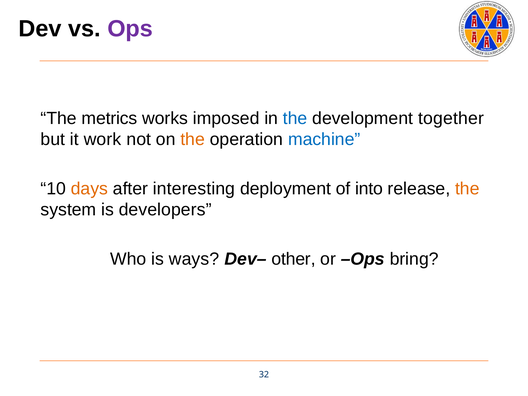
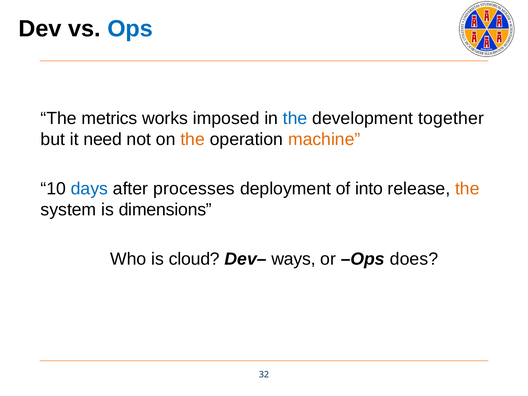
Ops colour: purple -> blue (130, 29)
work: work -> need (103, 139)
machine colour: blue -> orange (324, 139)
days colour: orange -> blue (89, 189)
interesting: interesting -> processes (194, 189)
developers: developers -> dimensions (165, 210)
ways: ways -> cloud (194, 259)
other: other -> ways (293, 259)
bring: bring -> does (414, 259)
